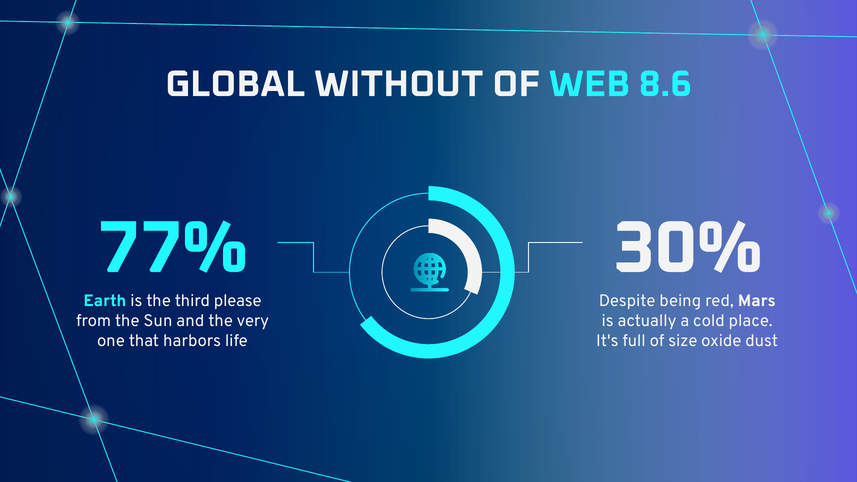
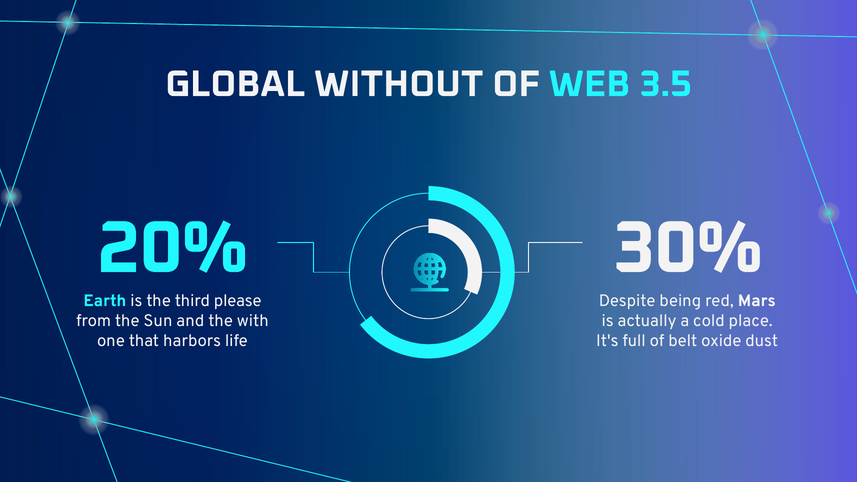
8.6: 8.6 -> 3.5 (665, 84)
77%: 77% -> 20% (172, 248)
very: very -> with (253, 321)
size: size -> belt (683, 341)
